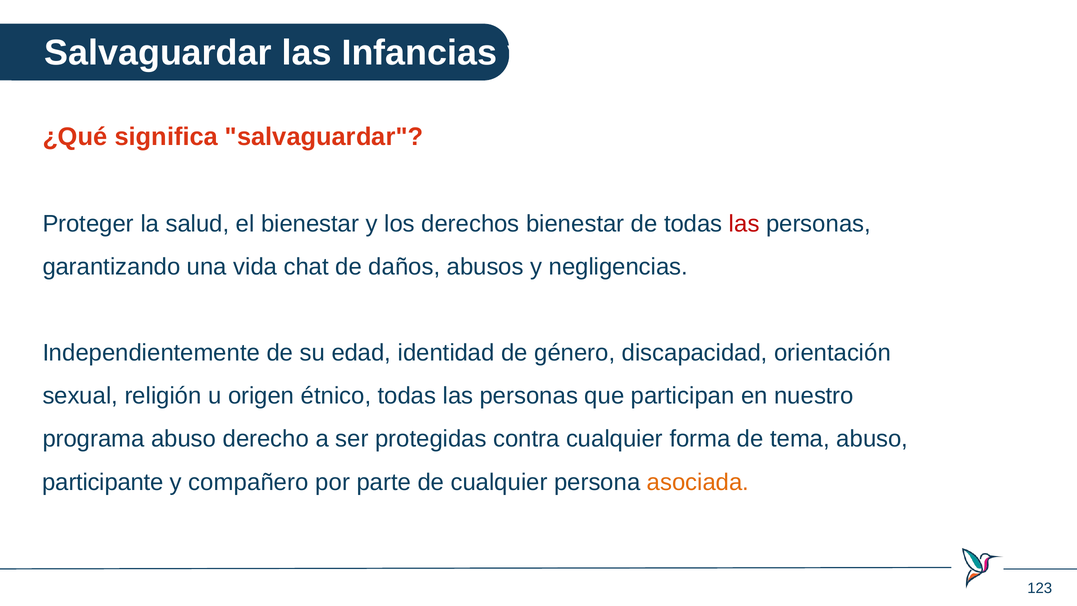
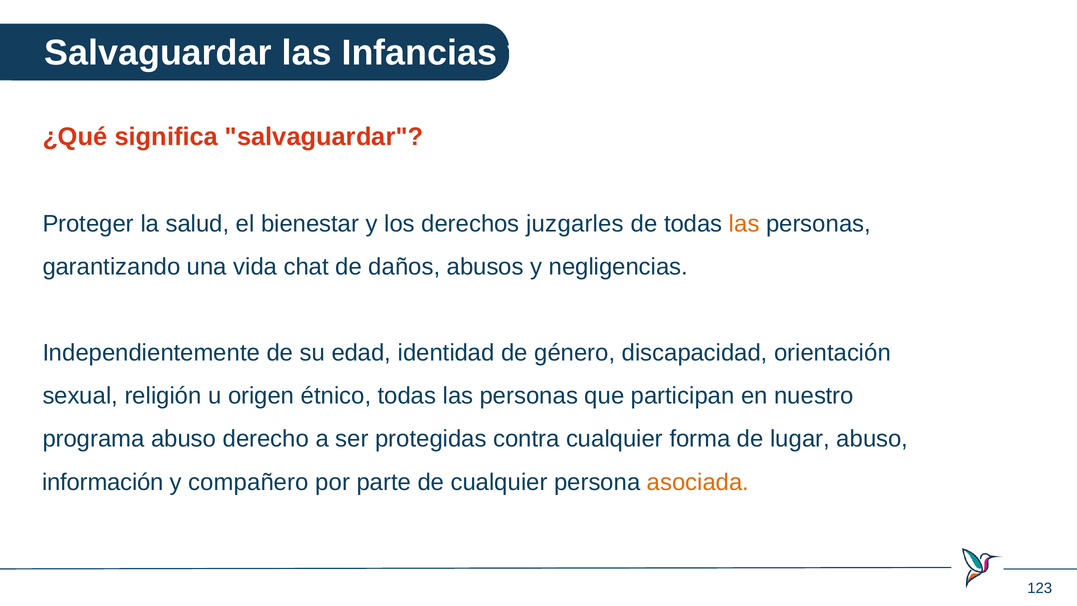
derechos bienestar: bienestar -> juzgarles (575, 224)
las colour: red -> orange (744, 224)
tema: tema -> lugar (800, 439)
participante: participante -> información (103, 482)
